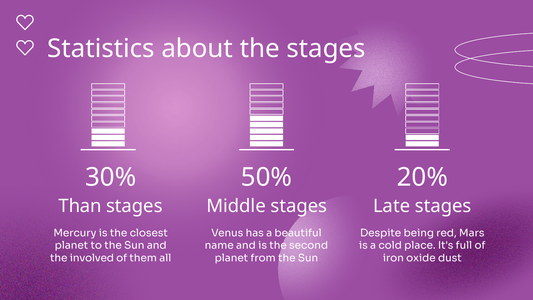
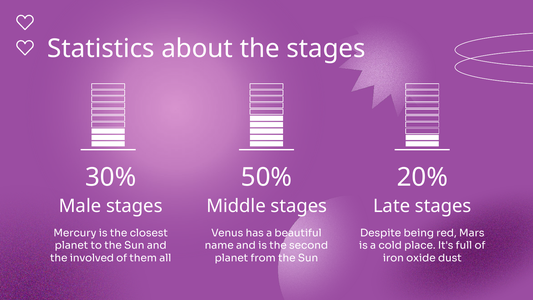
Than: Than -> Male (80, 206)
